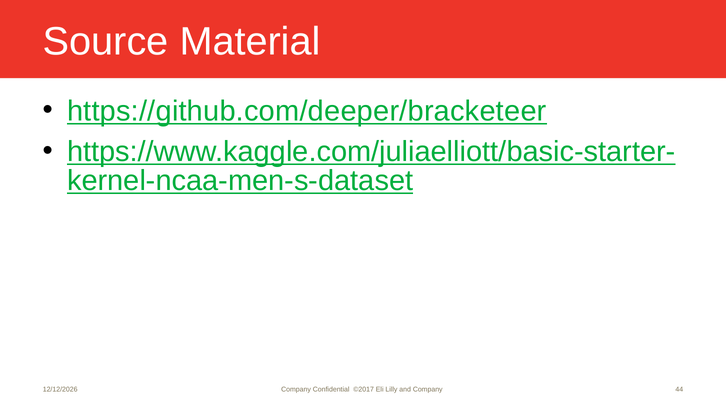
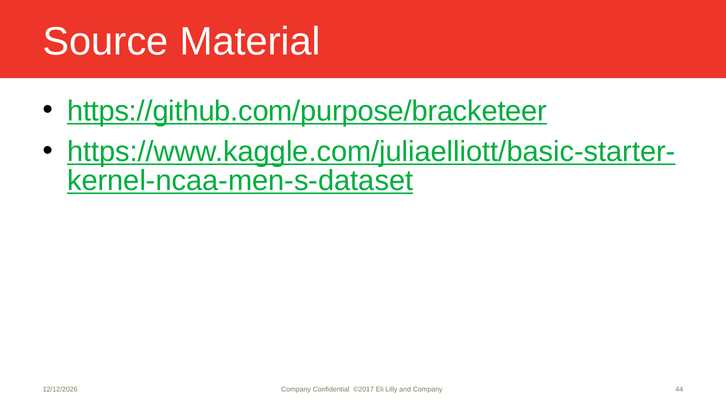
https://github.com/deeper/bracketeer: https://github.com/deeper/bracketeer -> https://github.com/purpose/bracketeer (307, 111)
